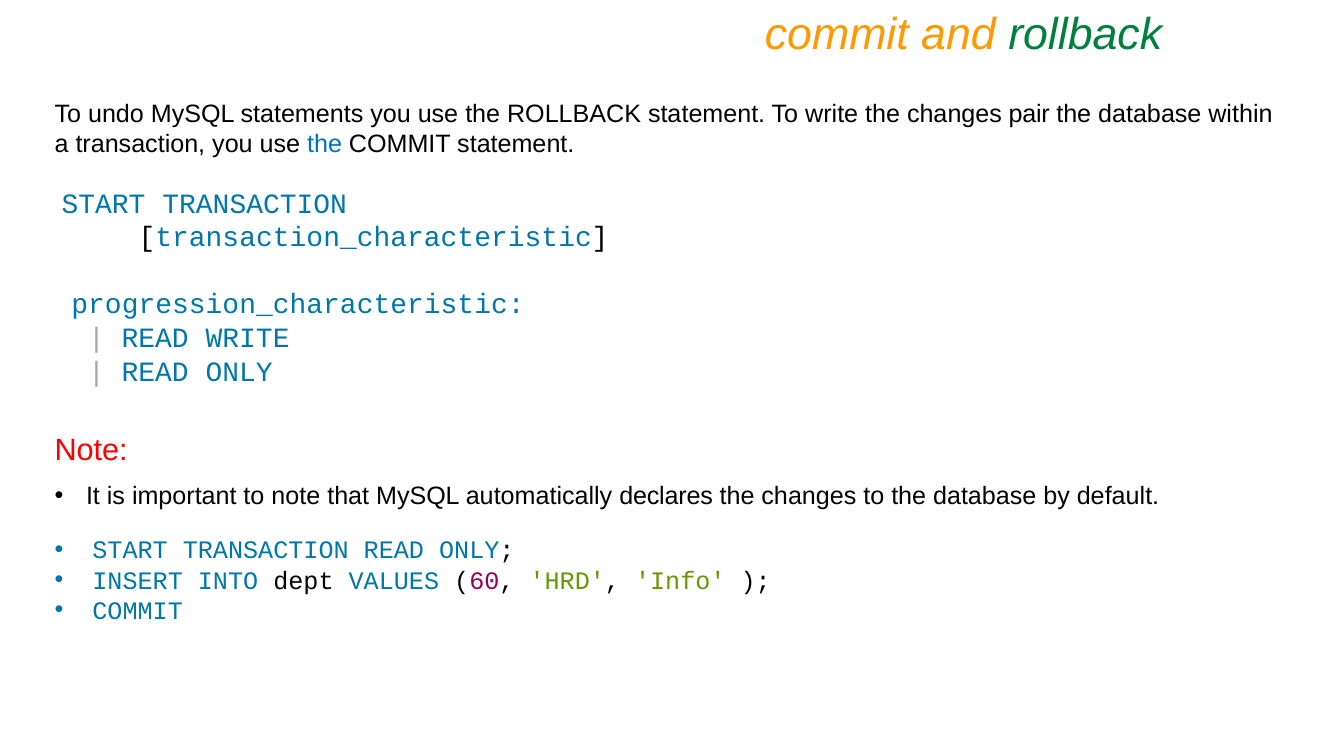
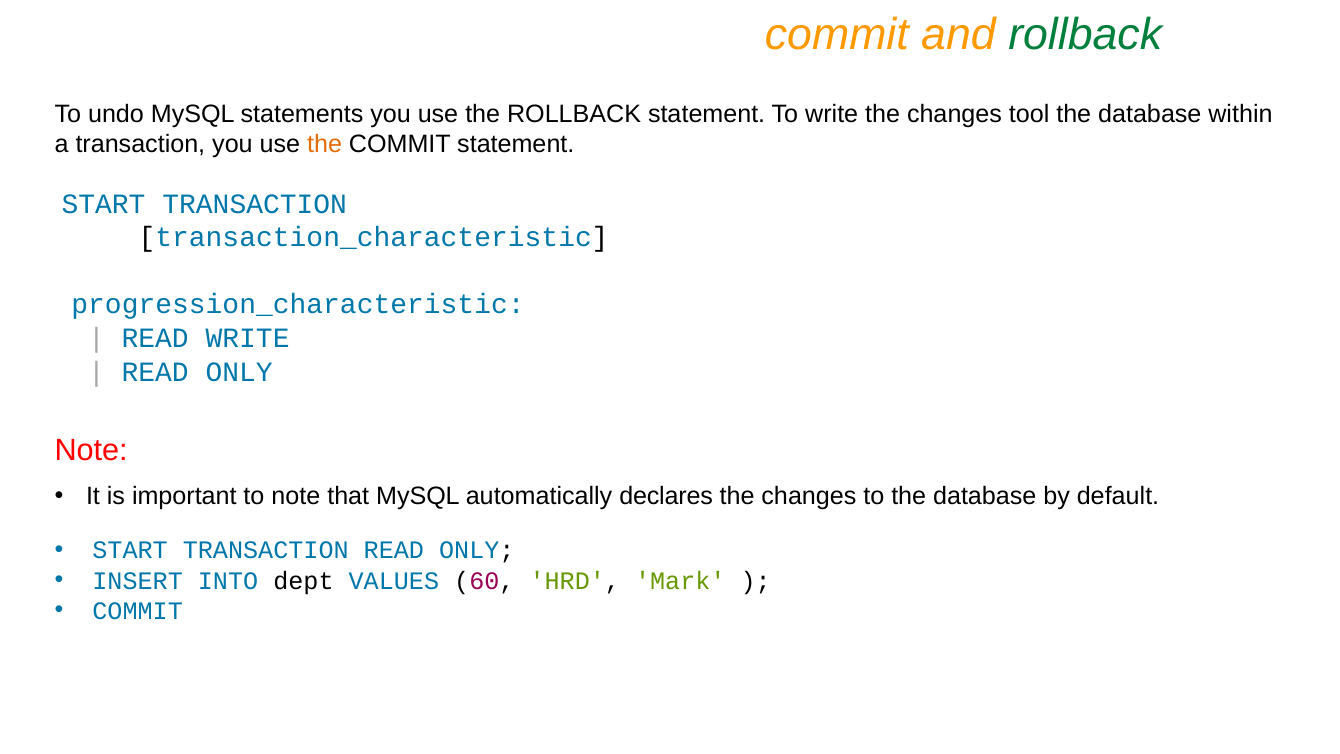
pair: pair -> tool (1029, 114)
the colour: blue -> orange (325, 144)
Info: Info -> Mark (680, 581)
